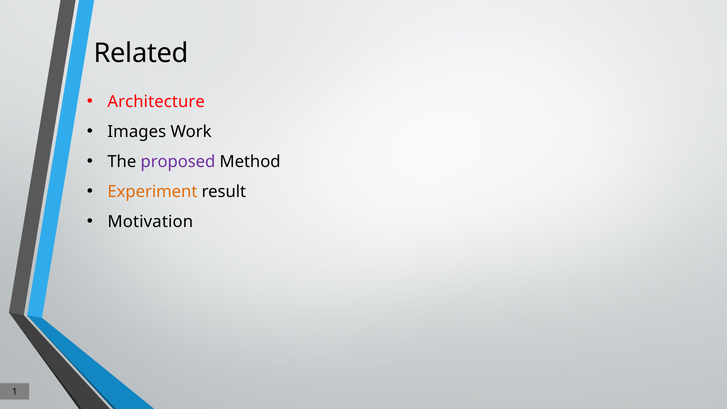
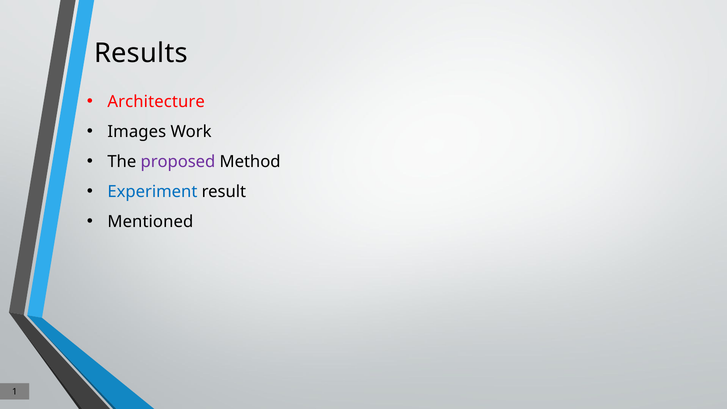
Related: Related -> Results (141, 53)
Experiment colour: orange -> blue (152, 192)
Motivation: Motivation -> Mentioned (150, 221)
